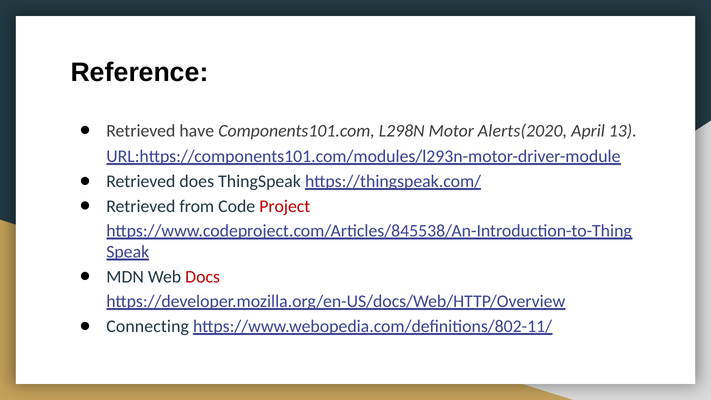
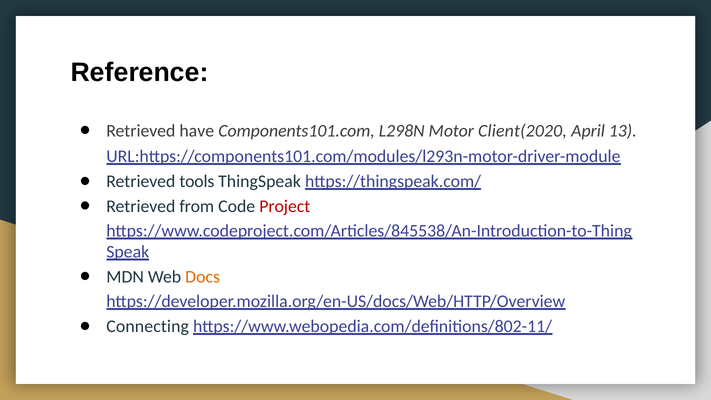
Alerts(2020: Alerts(2020 -> Client(2020 (522, 131)
does: does -> tools (197, 181)
Docs colour: red -> orange (203, 277)
